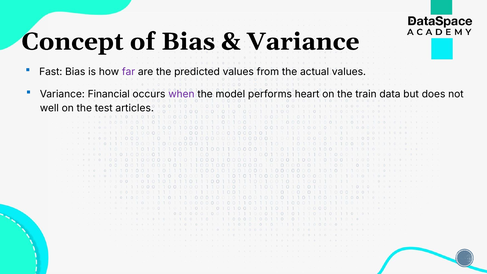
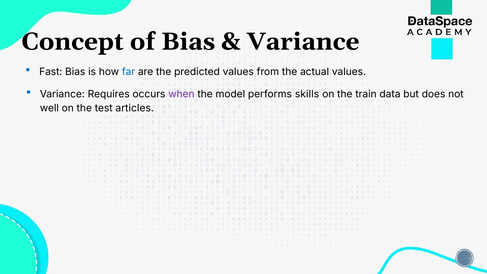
far colour: purple -> blue (129, 72)
Financial: Financial -> Requires (109, 94)
heart: heart -> skills (307, 94)
